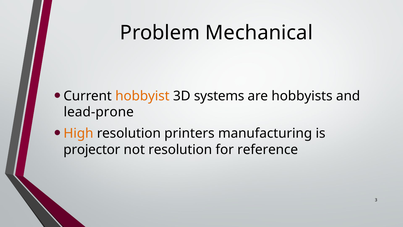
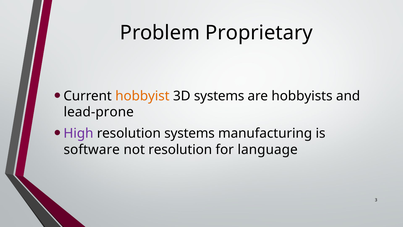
Mechanical: Mechanical -> Proprietary (259, 33)
High colour: orange -> purple (78, 133)
resolution printers: printers -> systems (190, 133)
projector: projector -> software (92, 149)
reference: reference -> language (268, 149)
